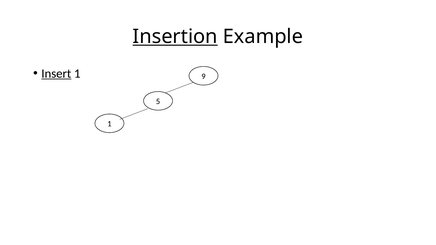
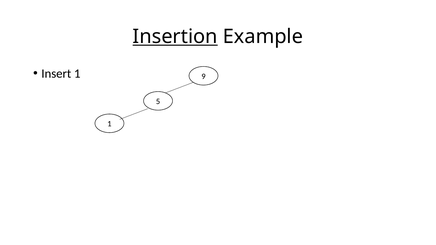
Insert underline: present -> none (56, 74)
